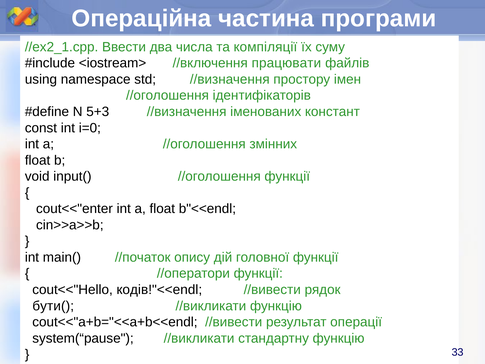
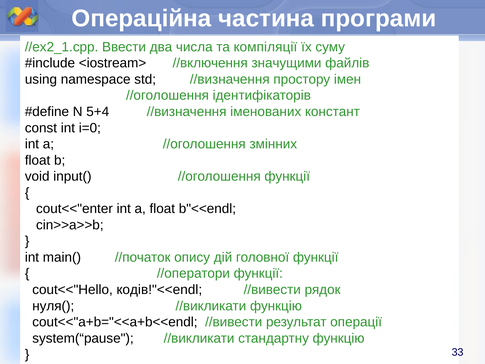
працювати: працювати -> значущими (286, 63)
5+3: 5+3 -> 5+4 (98, 112)
бути(: бути( -> нуля( (53, 306)
